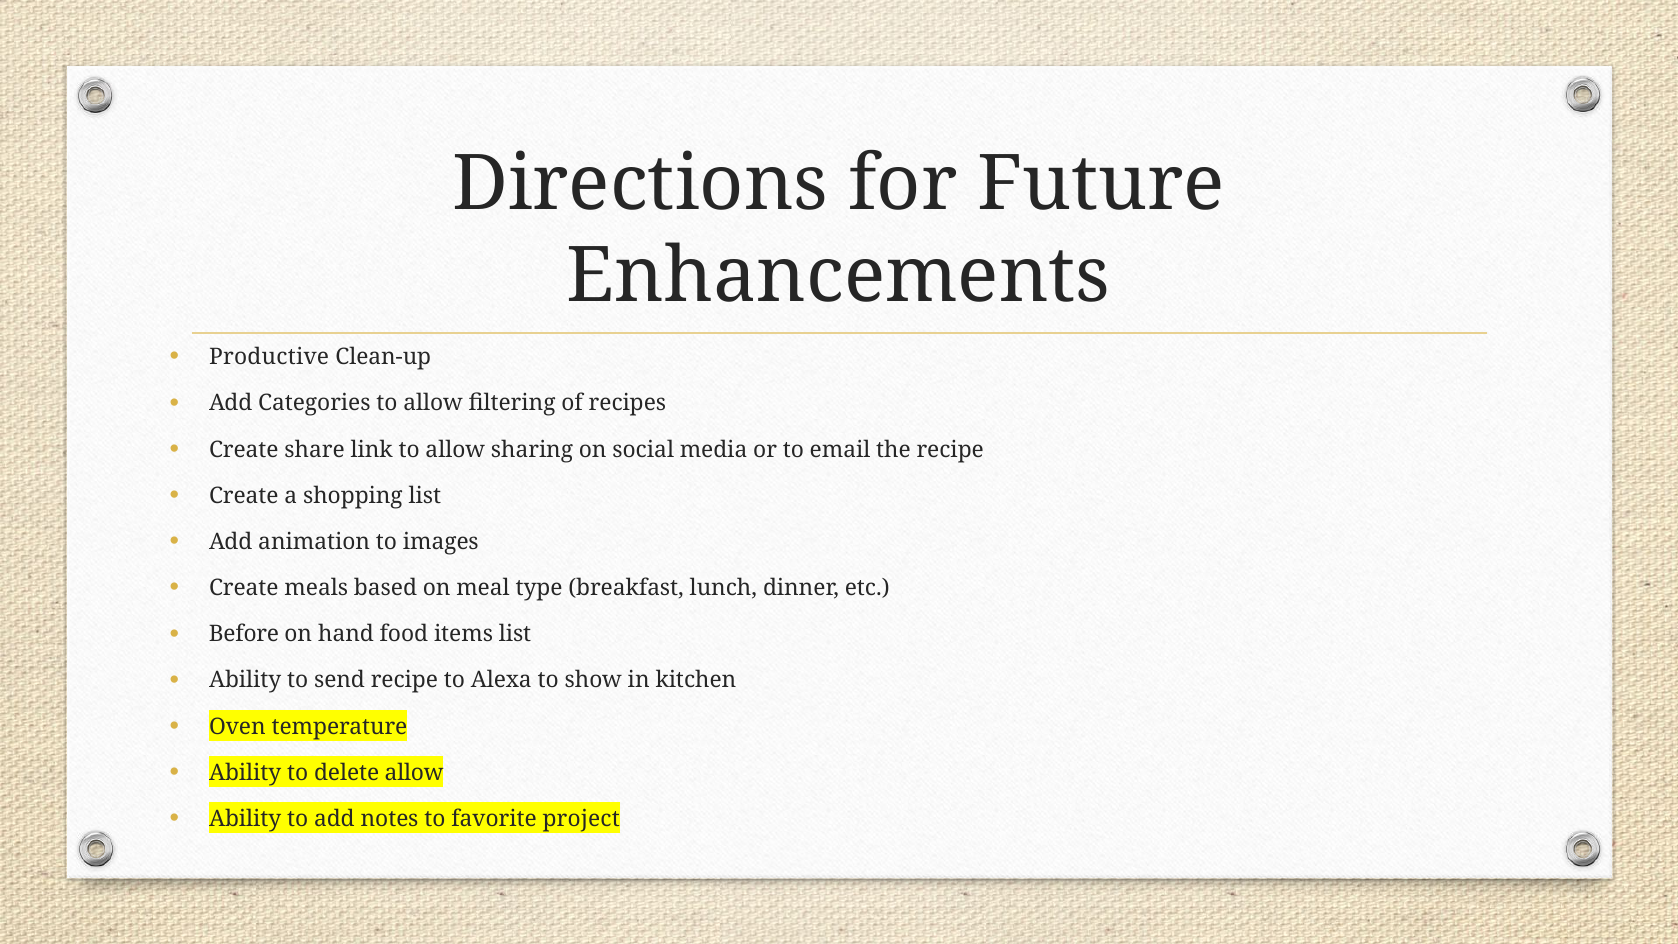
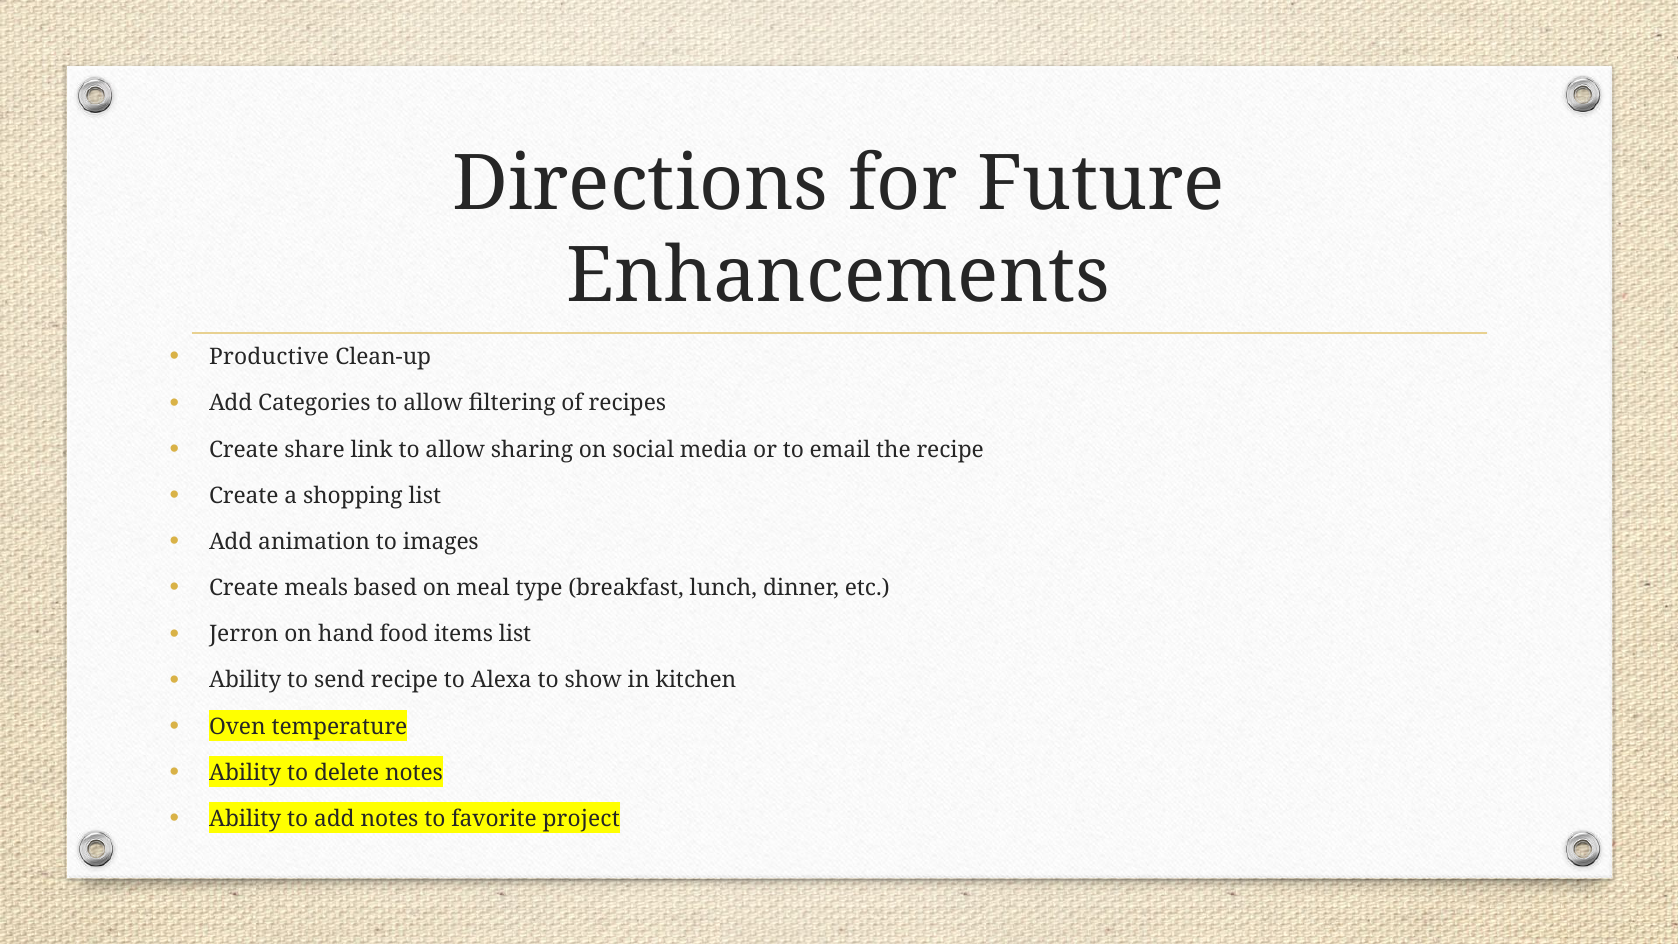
Before: Before -> Jerron (244, 634)
delete allow: allow -> notes (414, 773)
